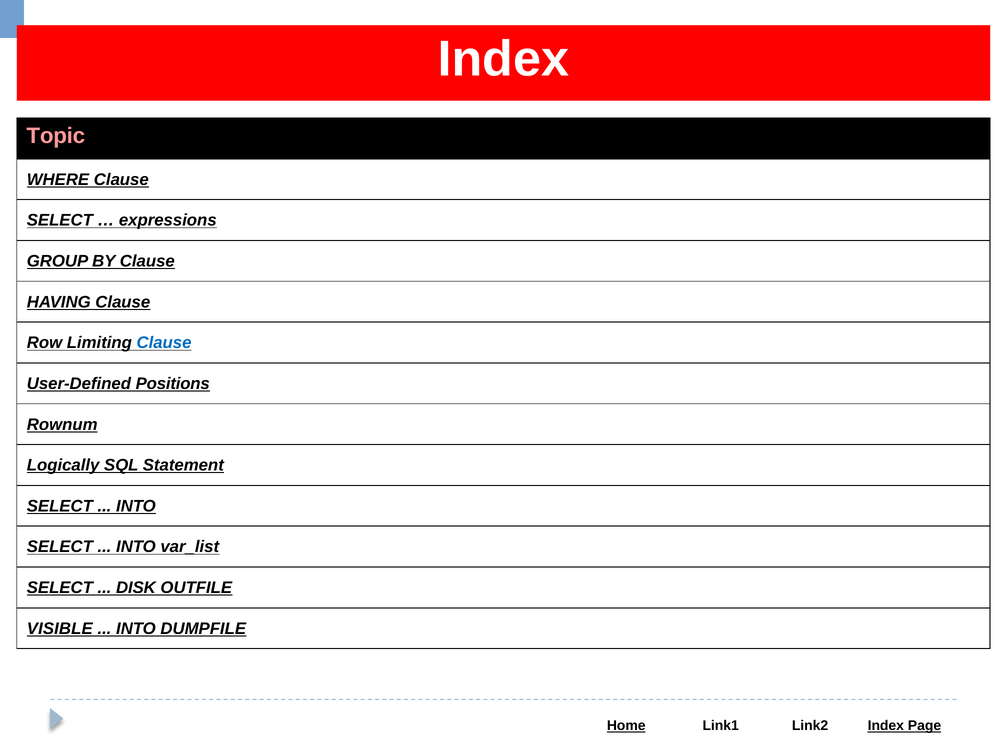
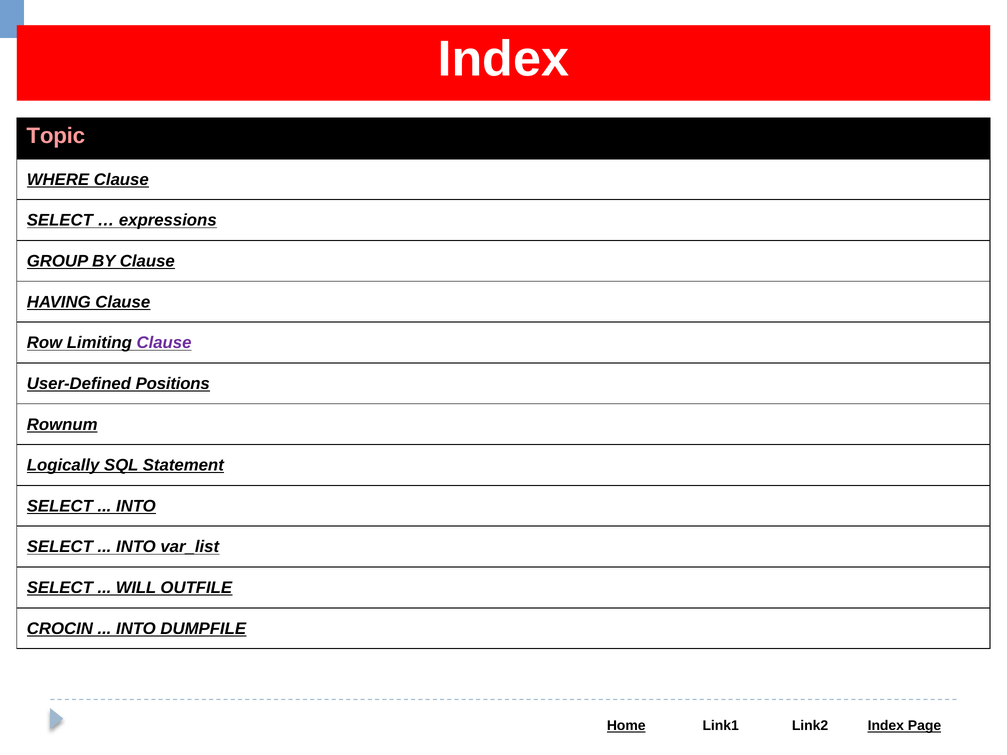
Clause colour: blue -> purple (164, 343)
DISK: DISK -> WILL (136, 588)
VISIBLE: VISIBLE -> CROCIN (60, 629)
